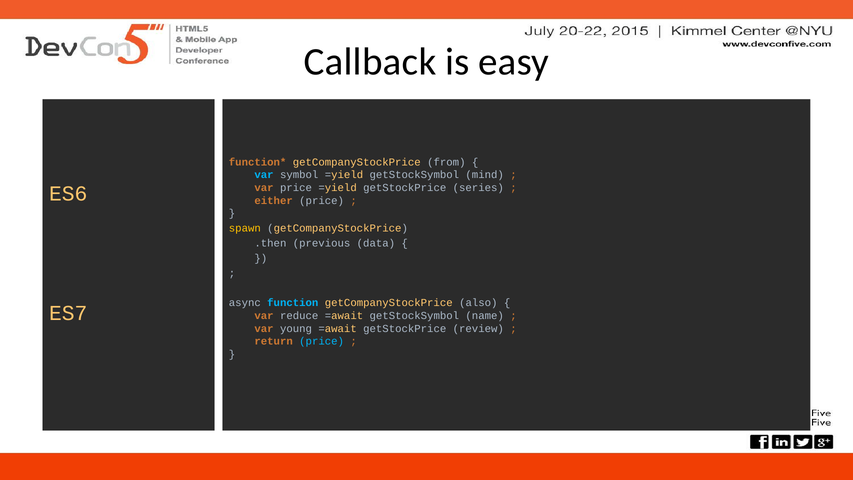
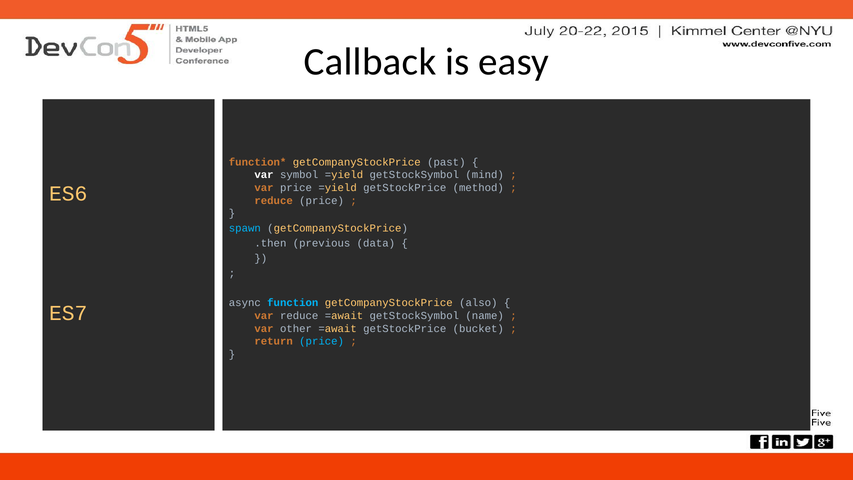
from: from -> past (446, 162)
var colour: light blue -> white (264, 175)
series: series -> method (478, 188)
either: either -> reduce (274, 200)
spawn colour: yellow -> light blue (245, 228)
young: young -> other (296, 328)
review: review -> bucket (478, 328)
